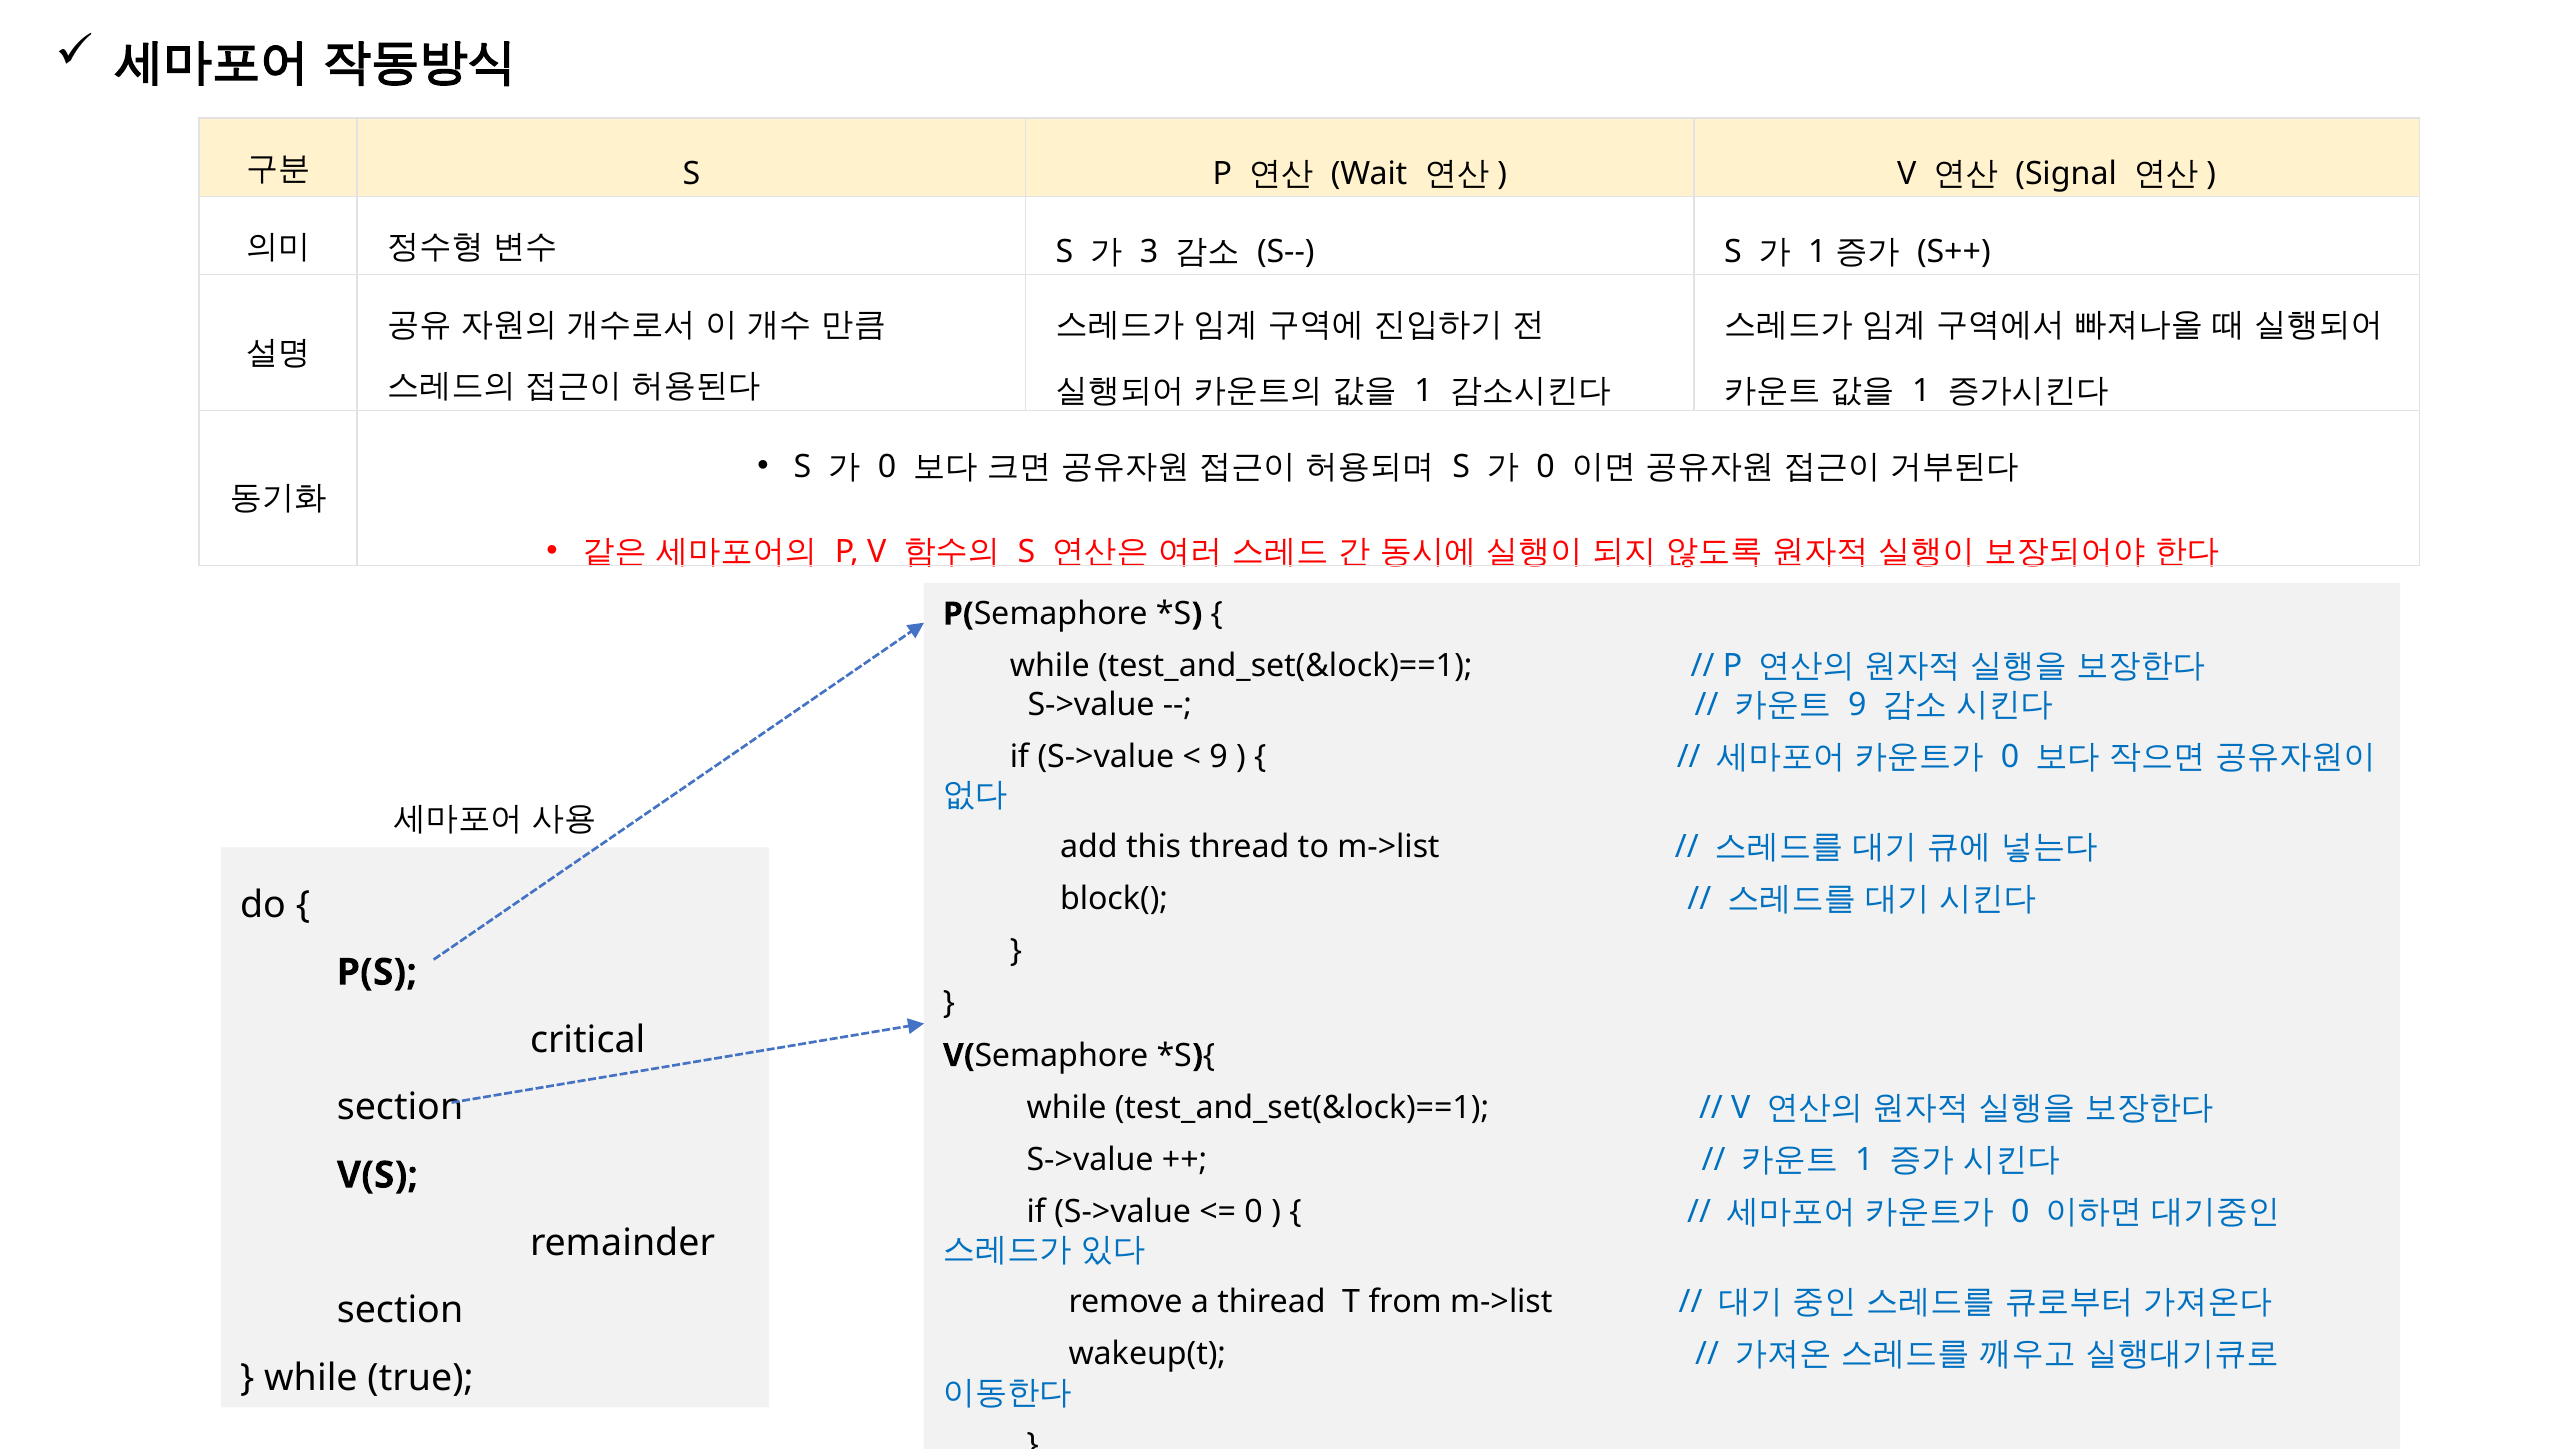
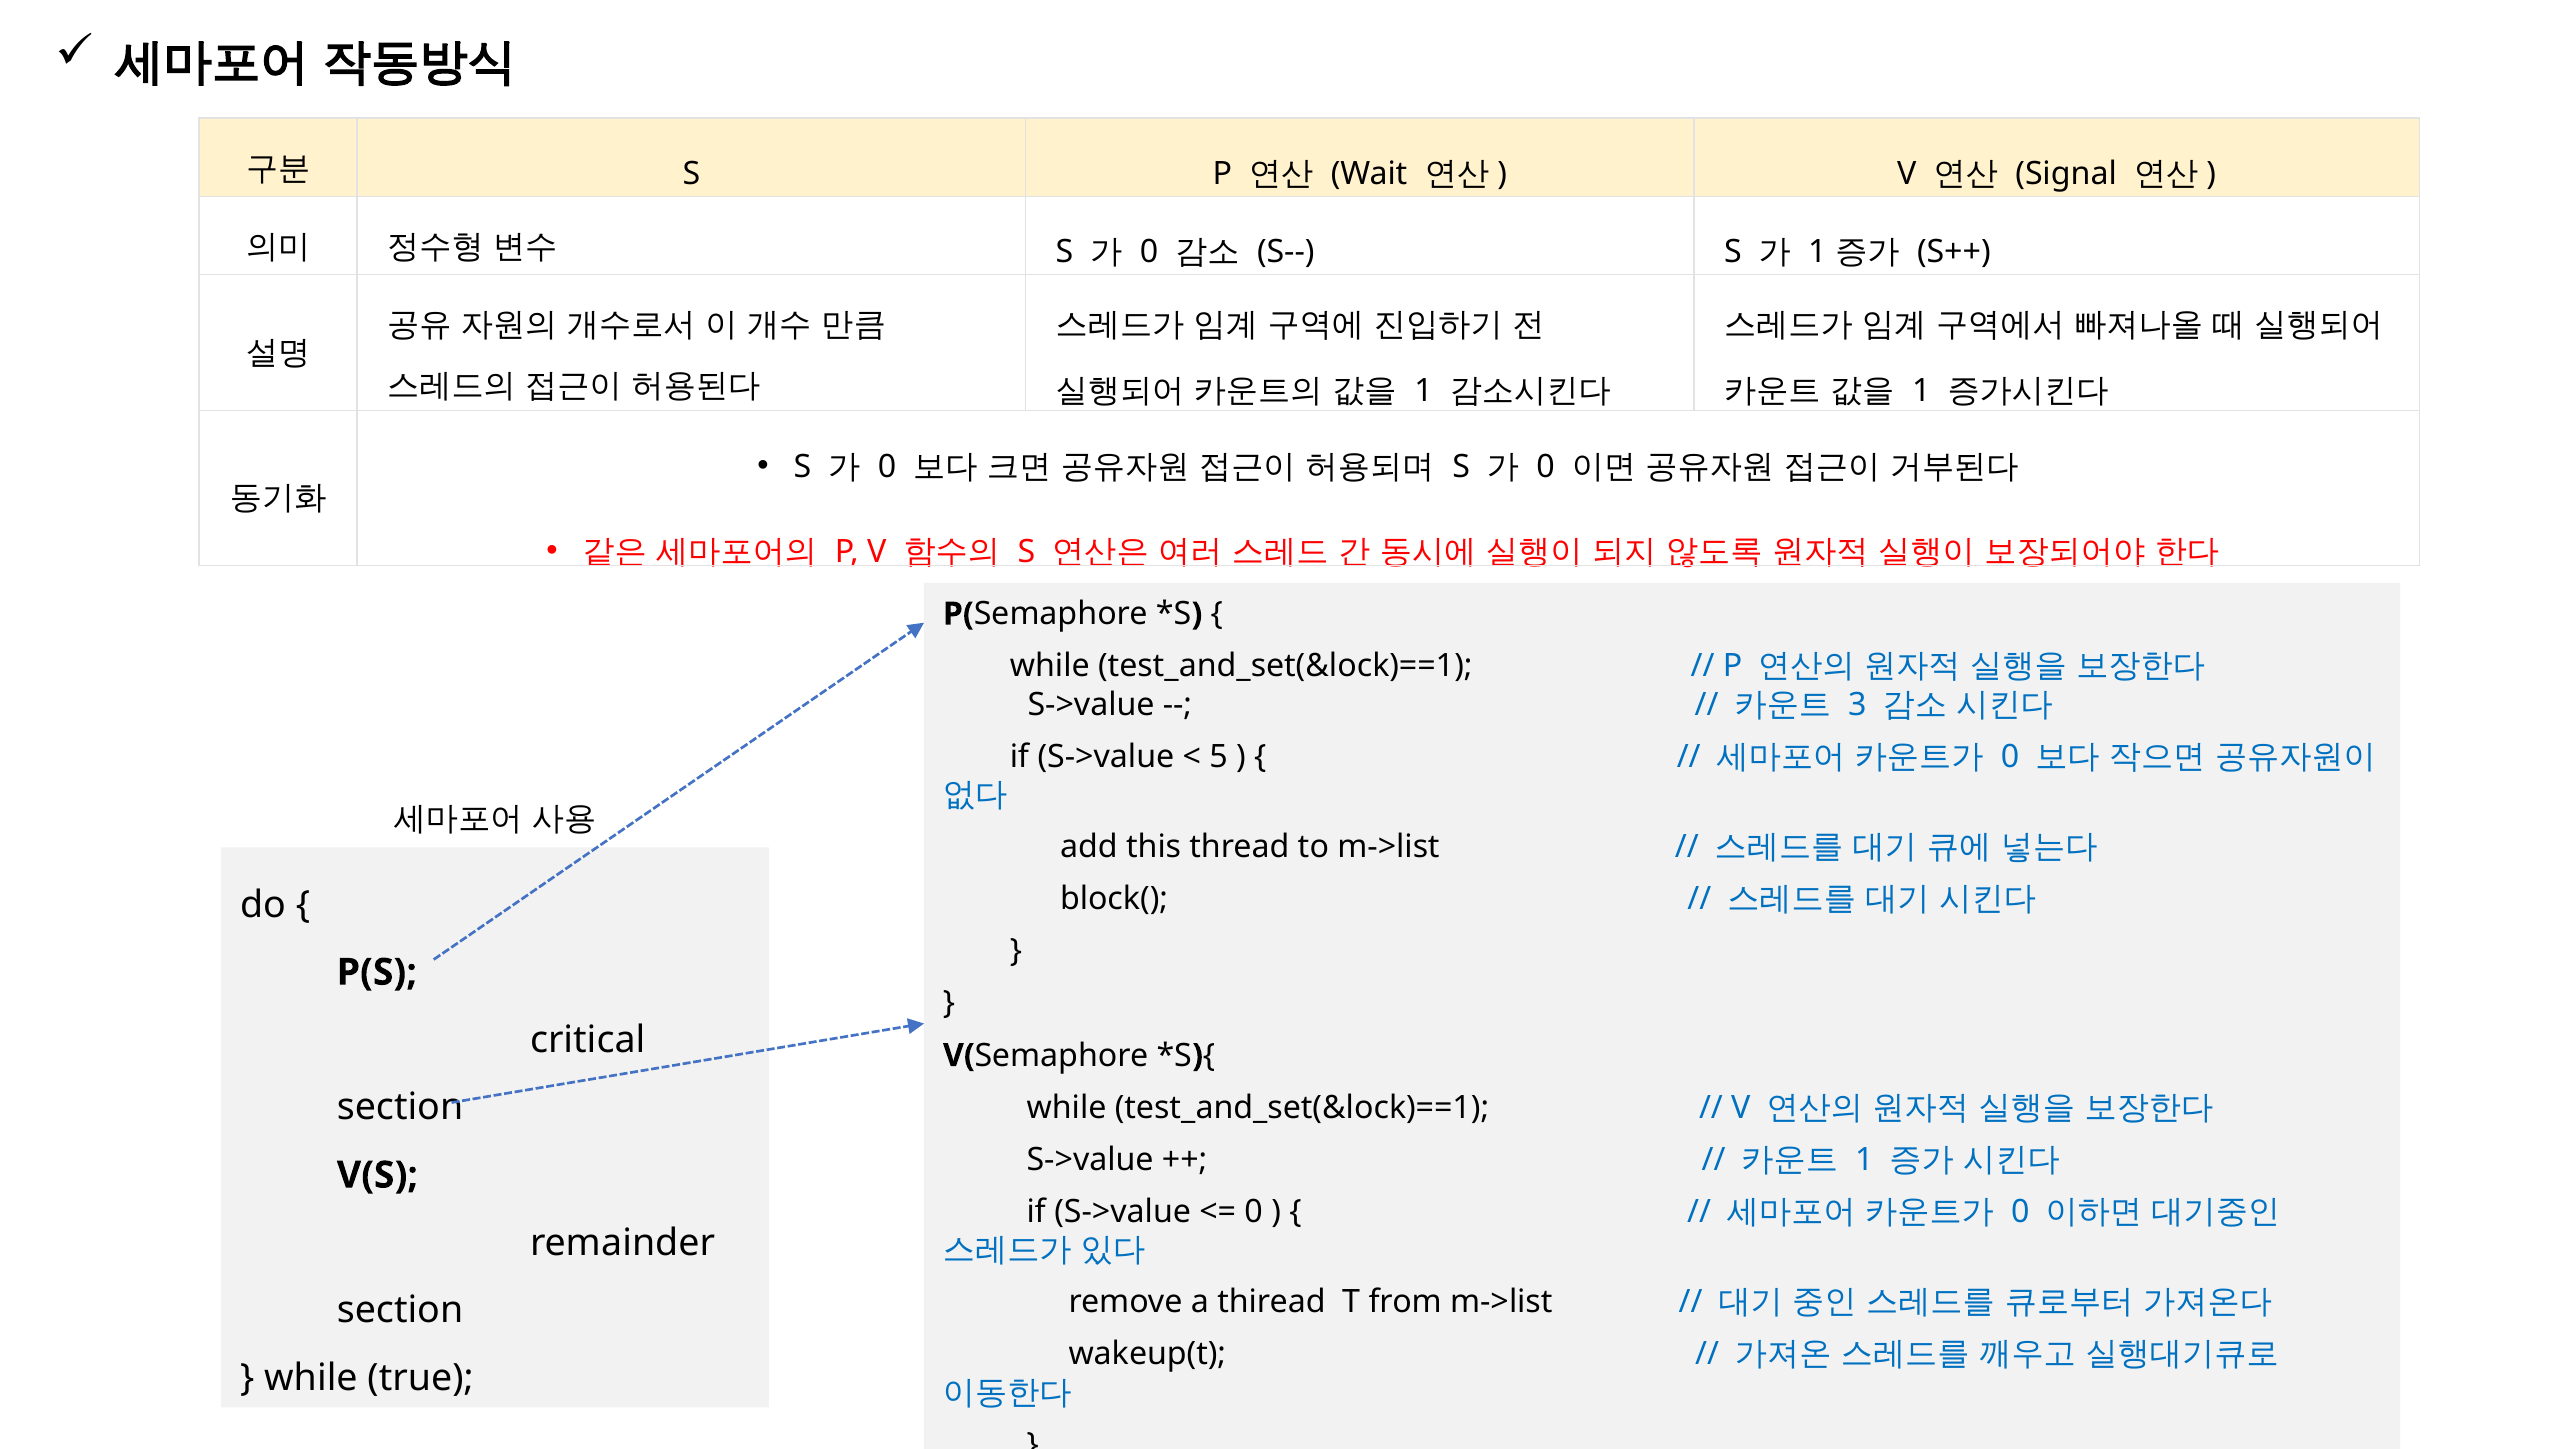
3: 3 -> 0 (1149, 252)
9: 9 -> 3 (1857, 705)
9: 9 -> 5 (1219, 757)
